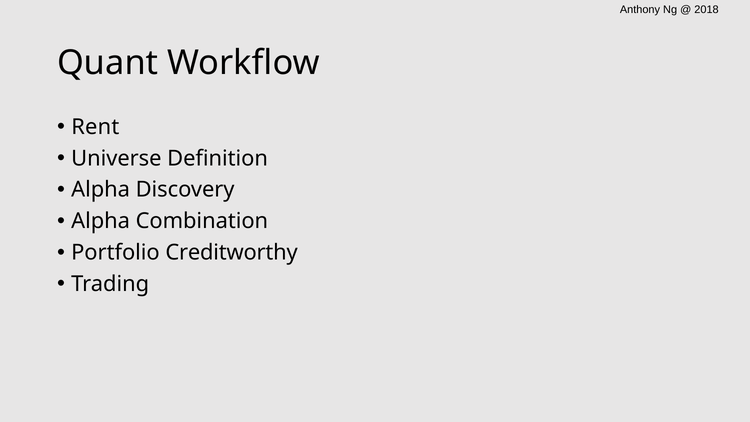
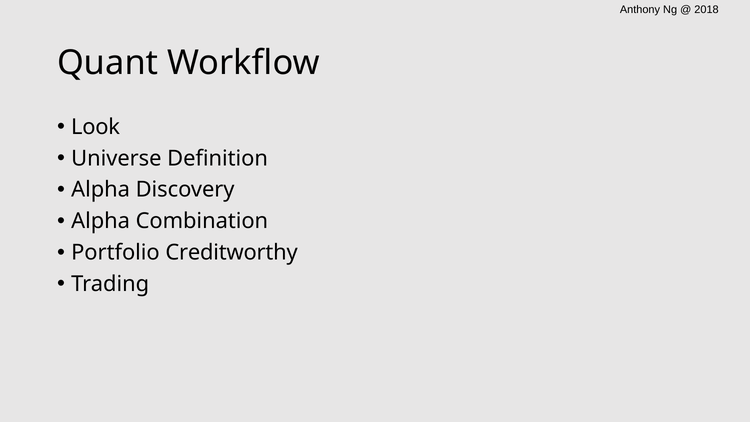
Rent: Rent -> Look (95, 127)
